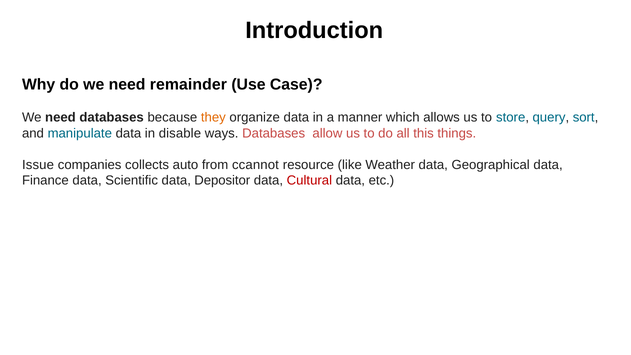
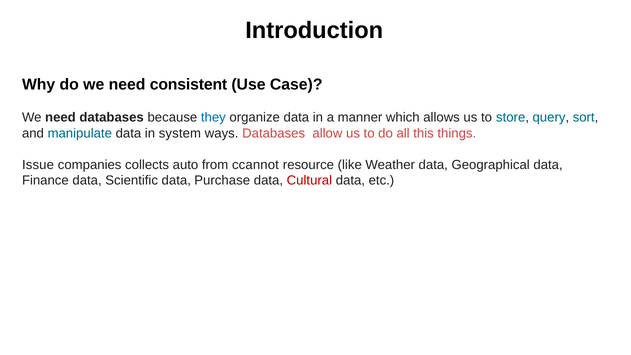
remainder: remainder -> consistent (189, 84)
they colour: orange -> blue (213, 117)
disable: disable -> system (180, 133)
Depositor: Depositor -> Purchase (222, 181)
